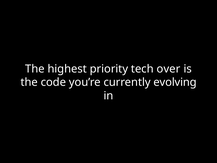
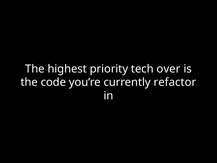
evolving: evolving -> refactor (175, 82)
